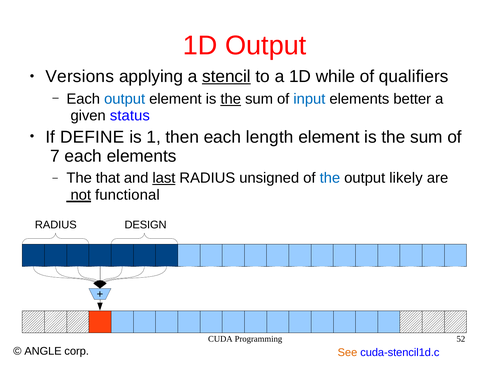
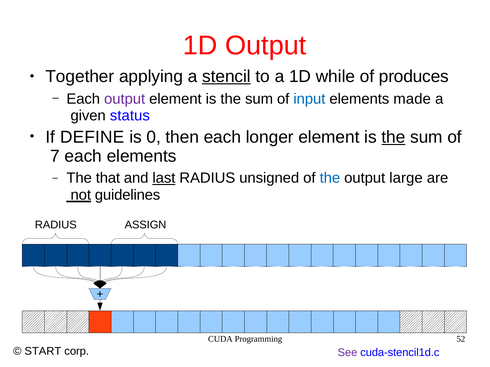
Versions: Versions -> Together (80, 77)
qualifiers: qualifiers -> produces (414, 77)
output colour: blue -> purple (125, 99)
the underline: present -> none (231, 99)
better: better -> made (412, 99)
1: 1 -> 0 (154, 137)
length: length -> longer (270, 137)
the underline: none -> present (393, 137)
likely: likely -> large (406, 178)
functional: functional -> guidelines (128, 195)
DESIGN: DESIGN -> ASSIGN (146, 225)
ANGLE: ANGLE -> START (43, 352)
See colour: orange -> purple (347, 353)
